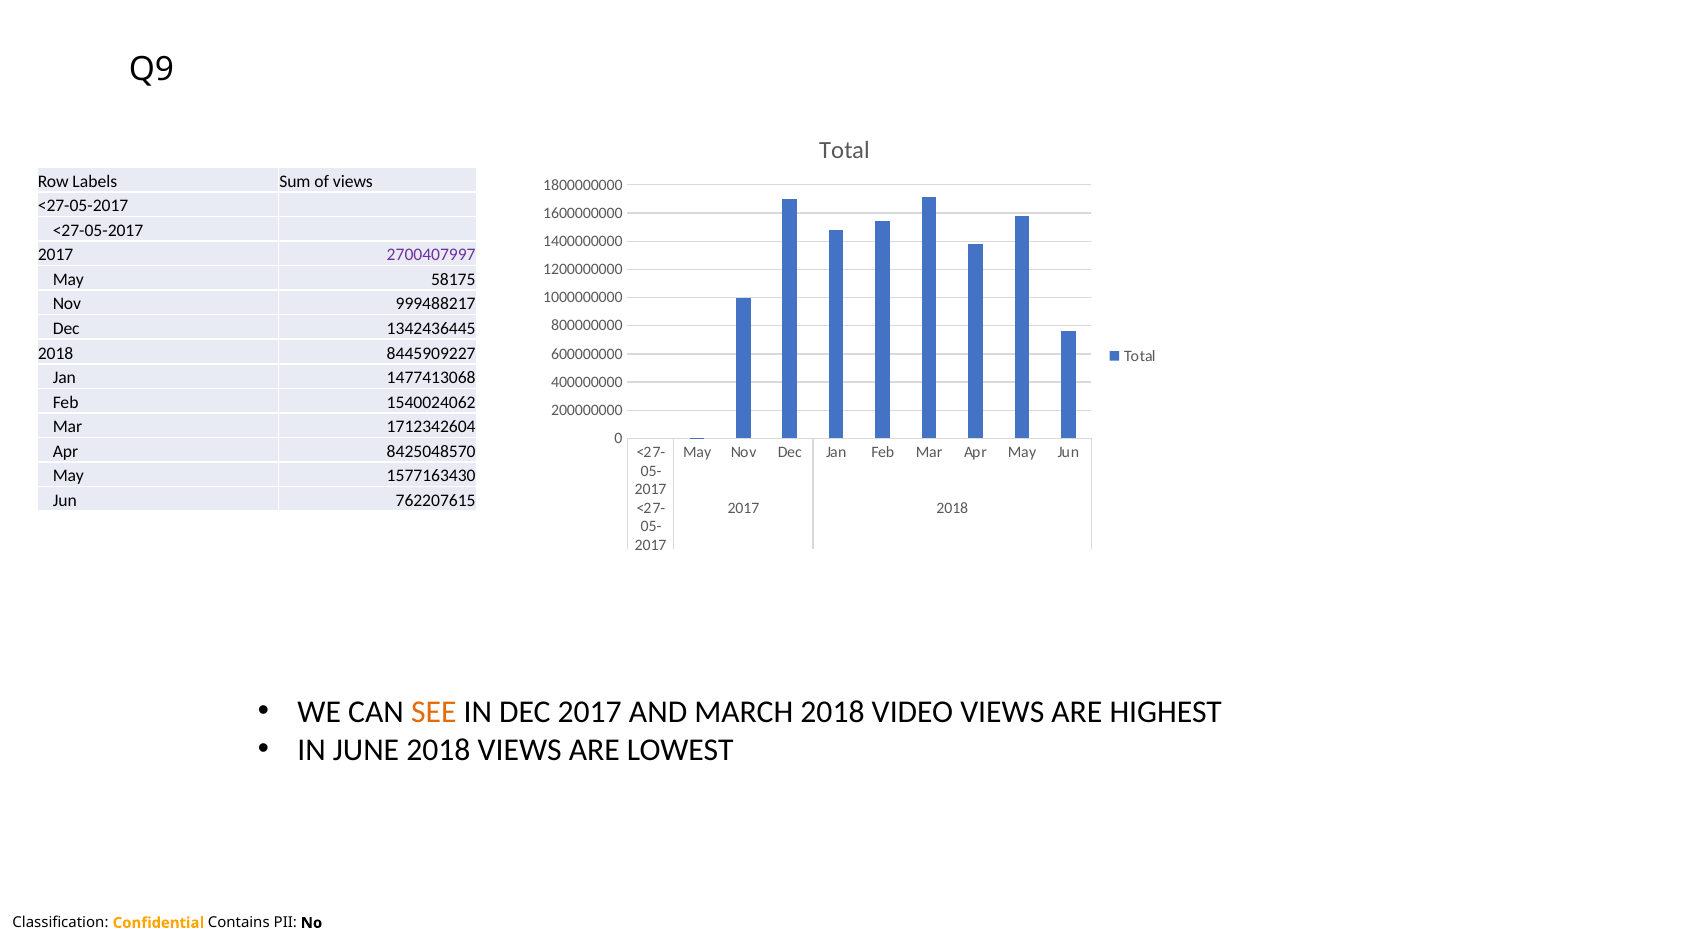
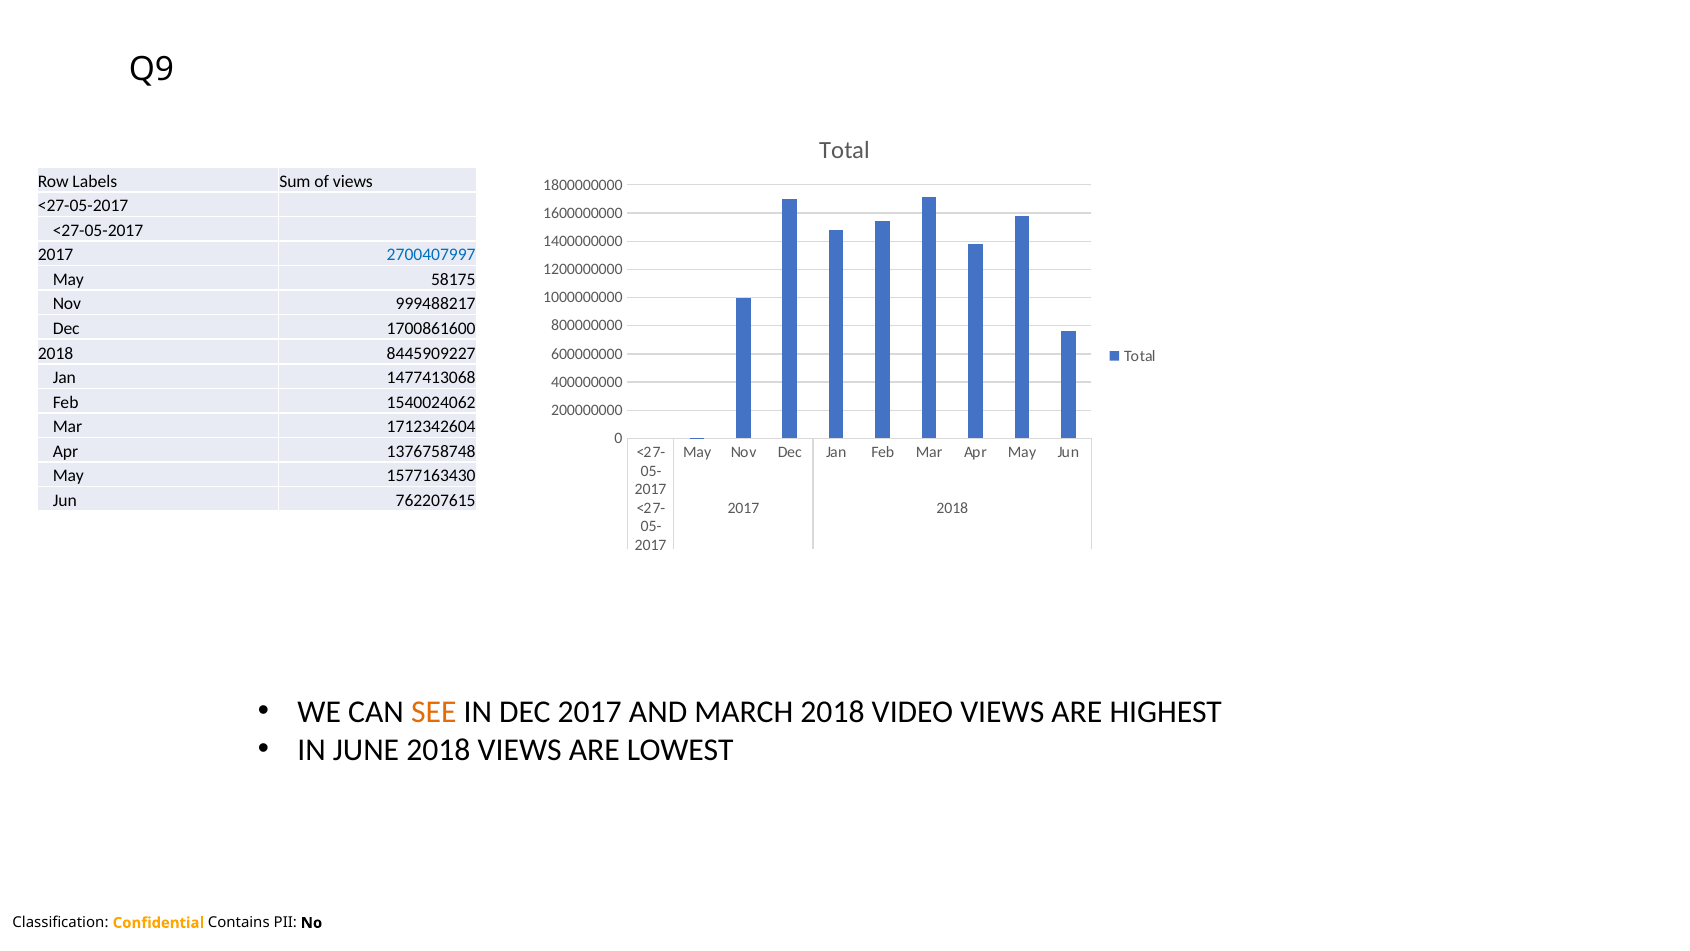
2700407997 colour: purple -> blue (431, 255)
1342436445: 1342436445 -> 1700861600 (431, 329)
8425048570: 8425048570 -> 1376758748 (431, 451)
